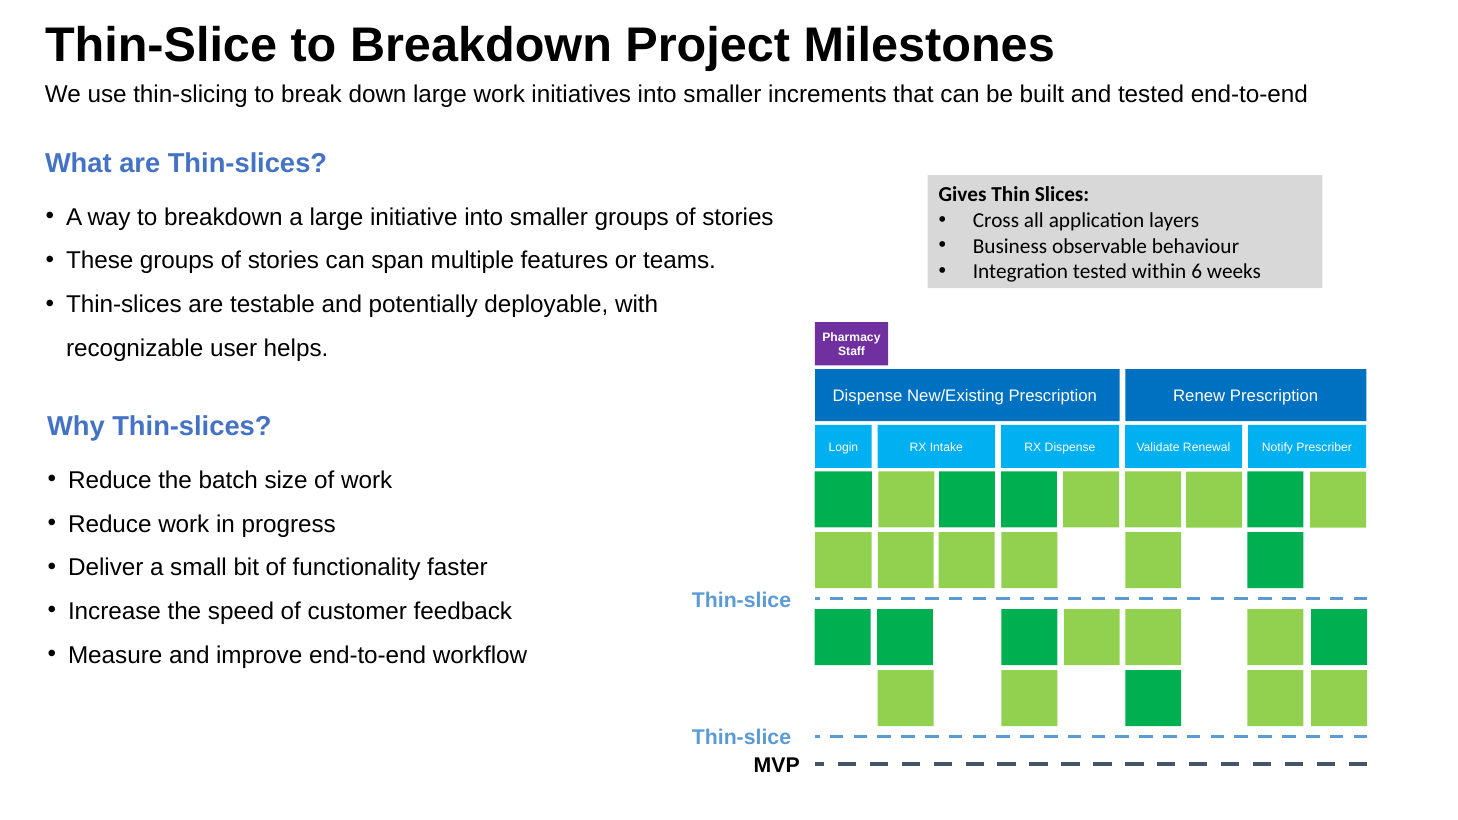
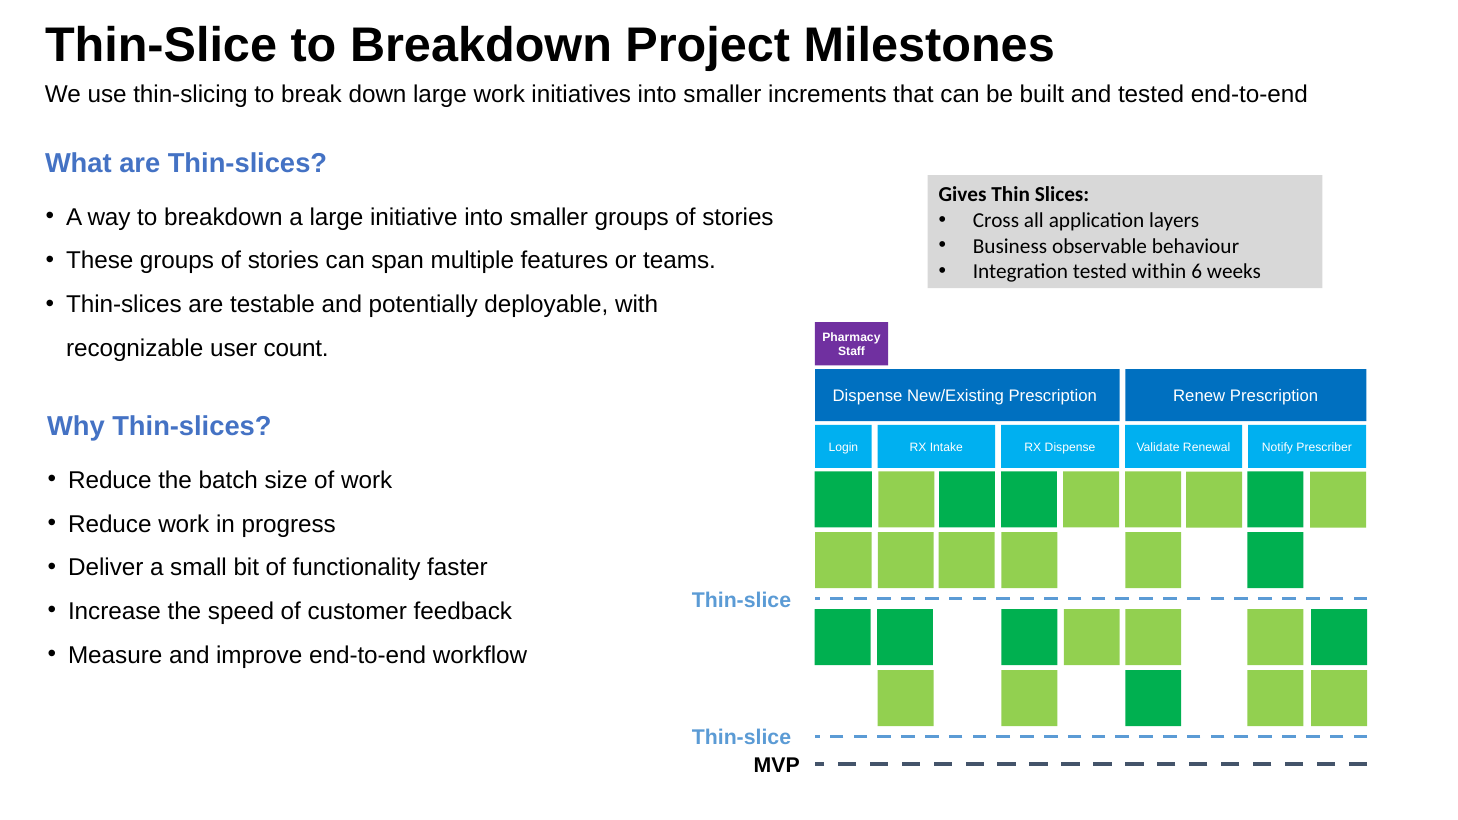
helps: helps -> count (296, 348)
